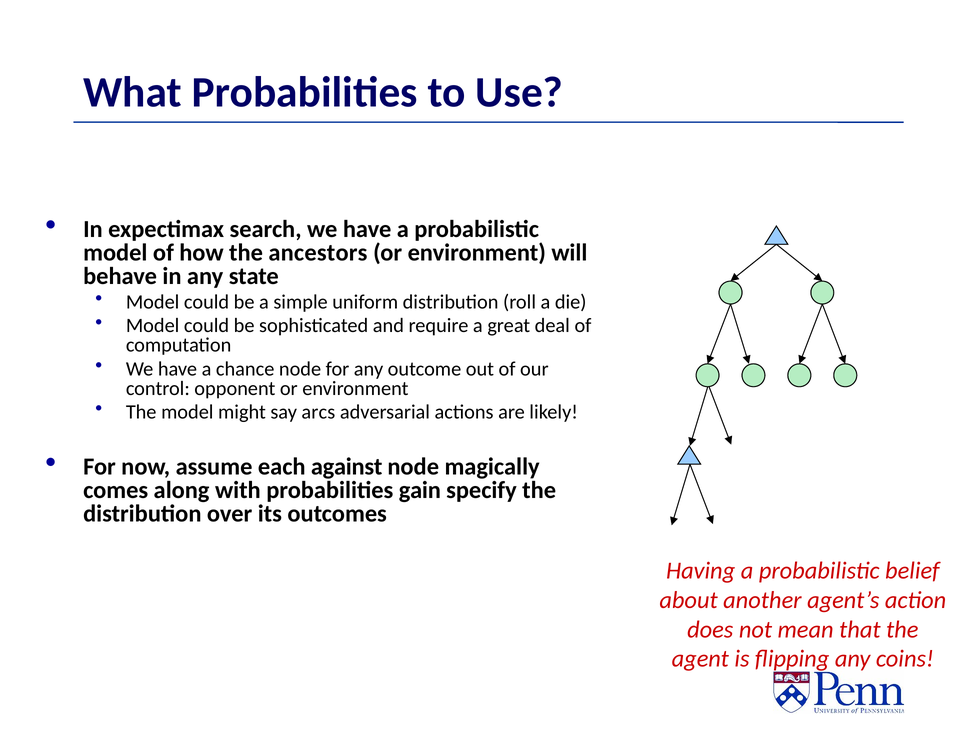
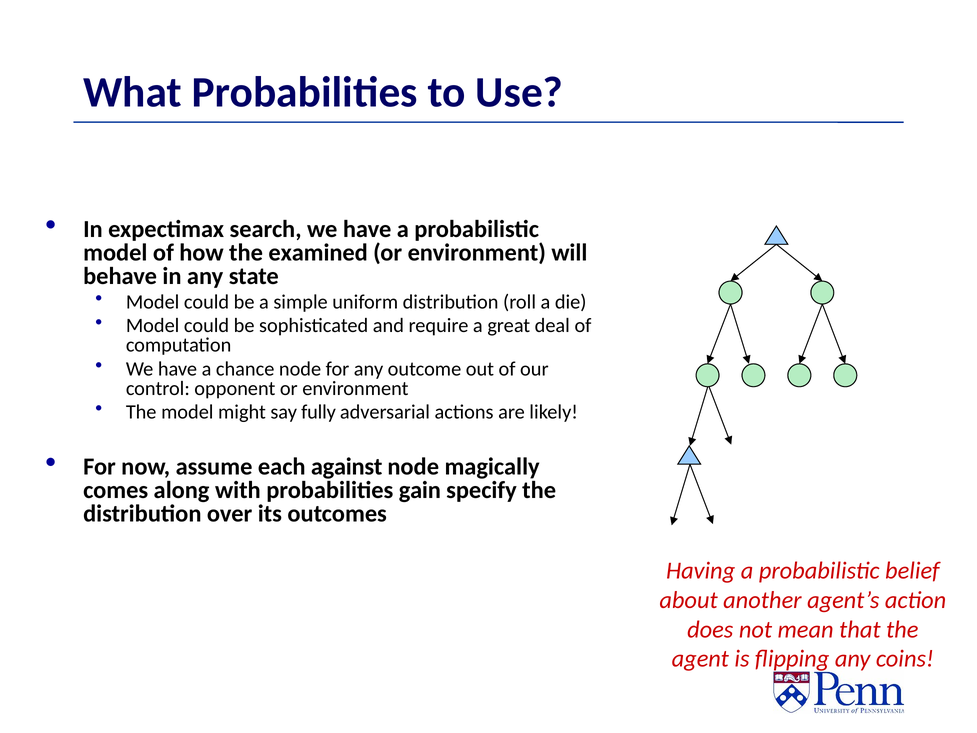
ancestors: ancestors -> examined (318, 253)
arcs: arcs -> fully (319, 412)
